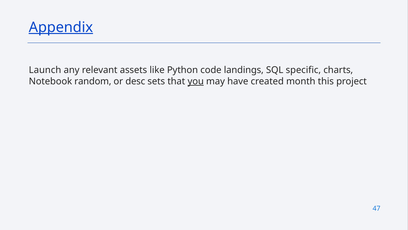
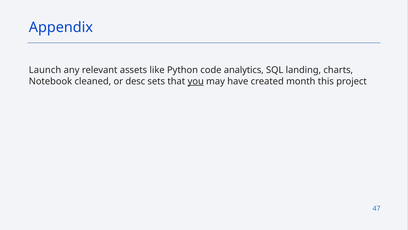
Appendix underline: present -> none (61, 27)
landings: landings -> analytics (244, 70)
specific: specific -> landing (303, 70)
random: random -> cleaned (93, 81)
